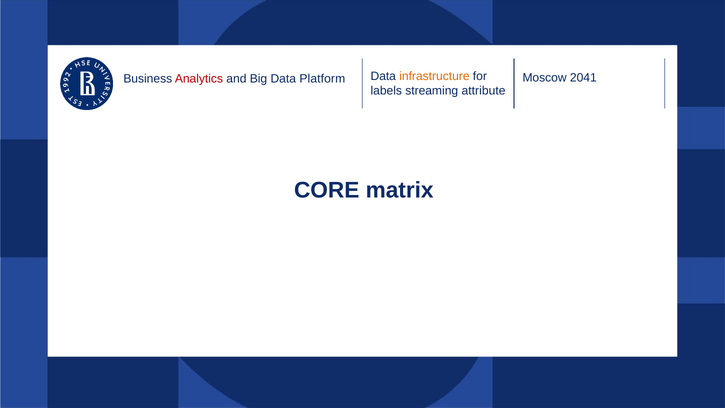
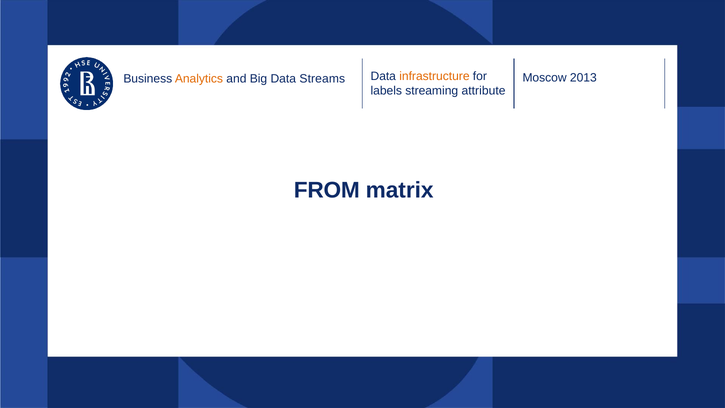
Analytics colour: red -> orange (199, 79)
Platform: Platform -> Streams (322, 79)
2041: 2041 -> 2013 (583, 78)
CORE: CORE -> FROM (327, 190)
